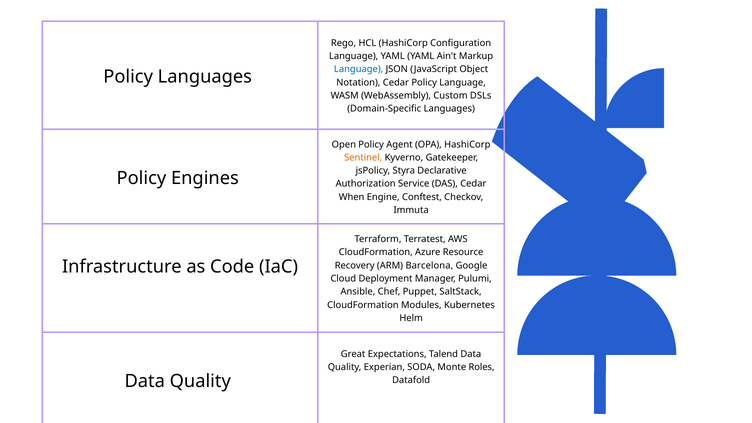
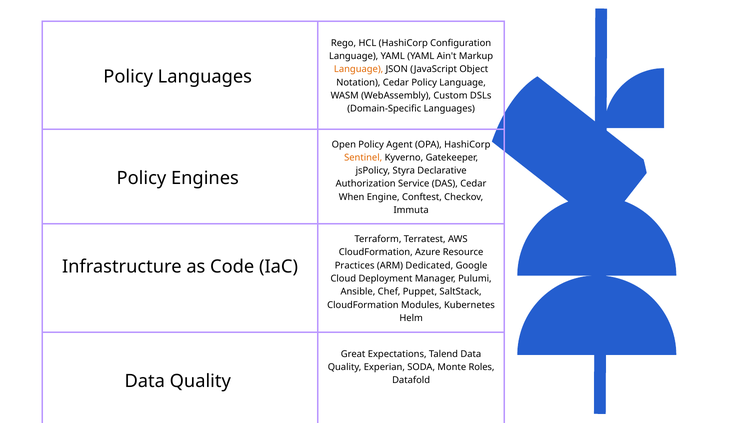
Language colour: blue -> orange (359, 69)
Recovery: Recovery -> Practices (355, 266)
Barcelona: Barcelona -> Dedicated (429, 266)
